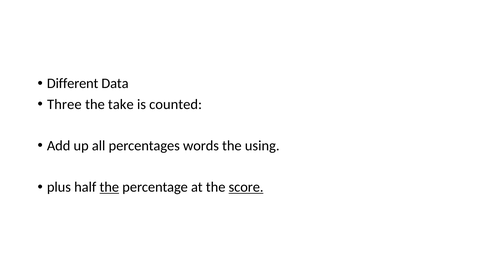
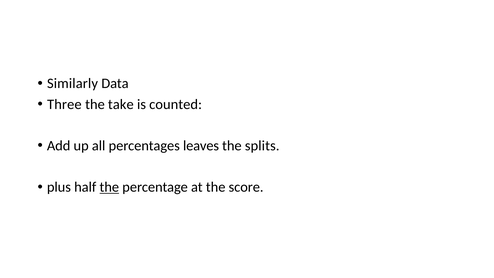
Different: Different -> Similarly (72, 84)
words: words -> leaves (201, 146)
using: using -> splits (262, 146)
score underline: present -> none (246, 187)
